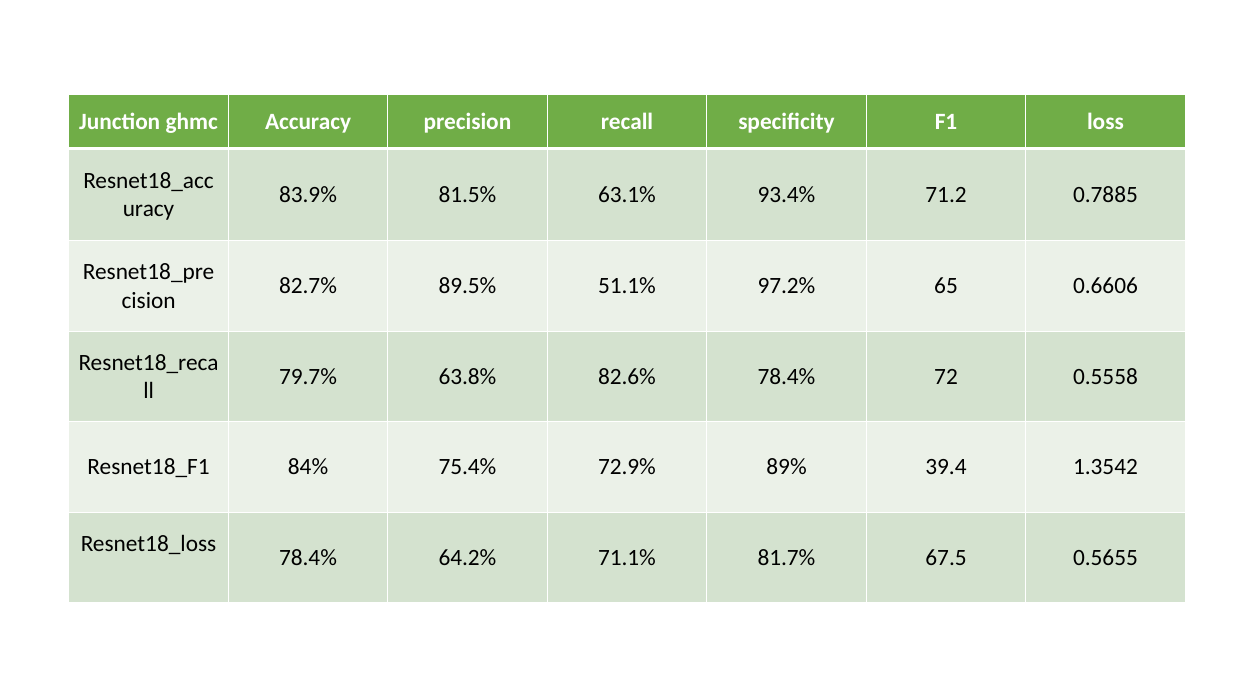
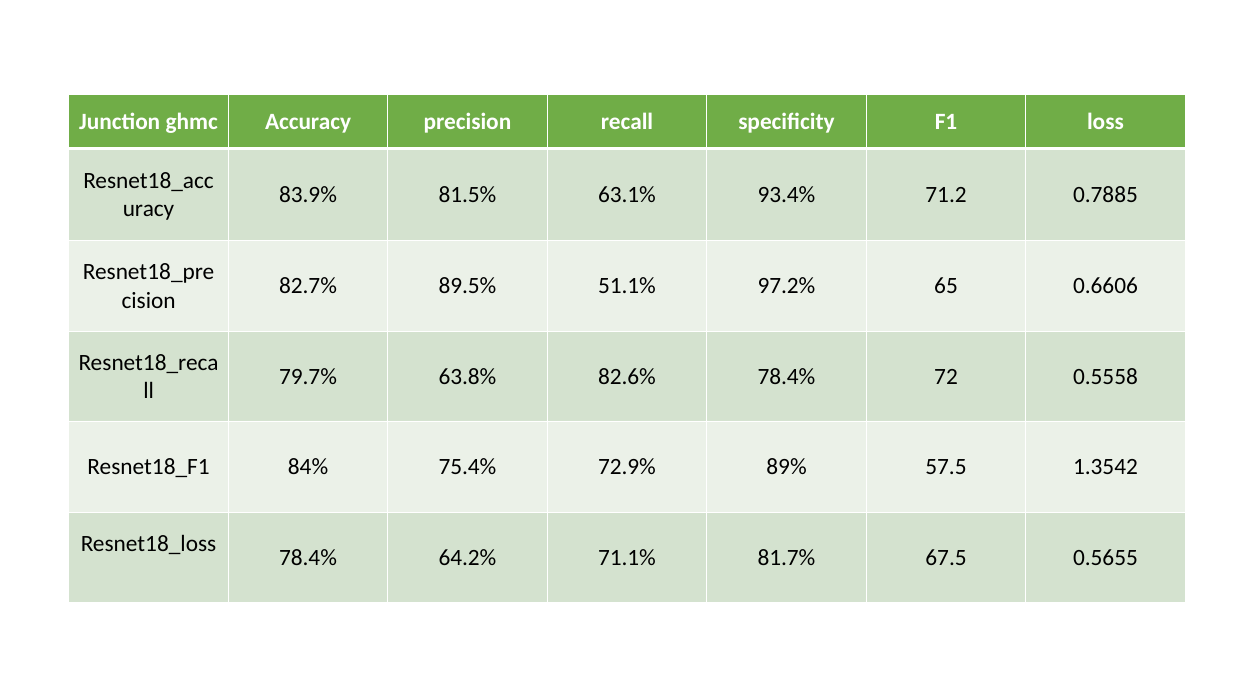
39.4: 39.4 -> 57.5 (946, 467)
